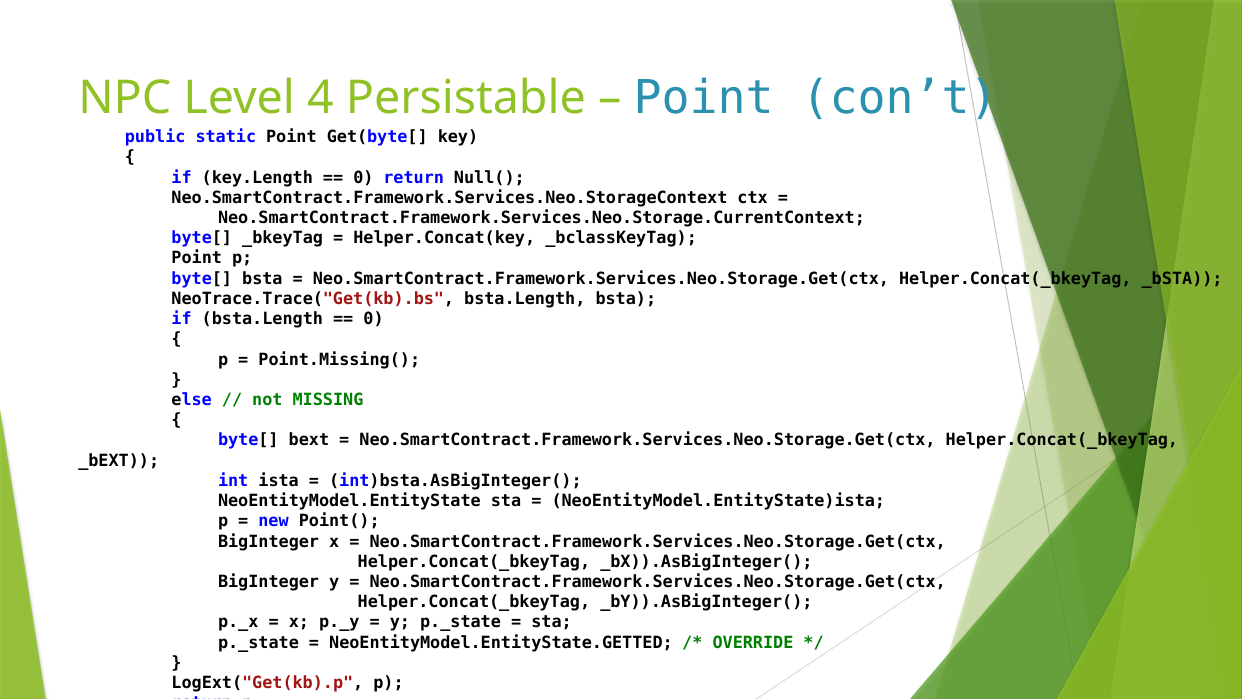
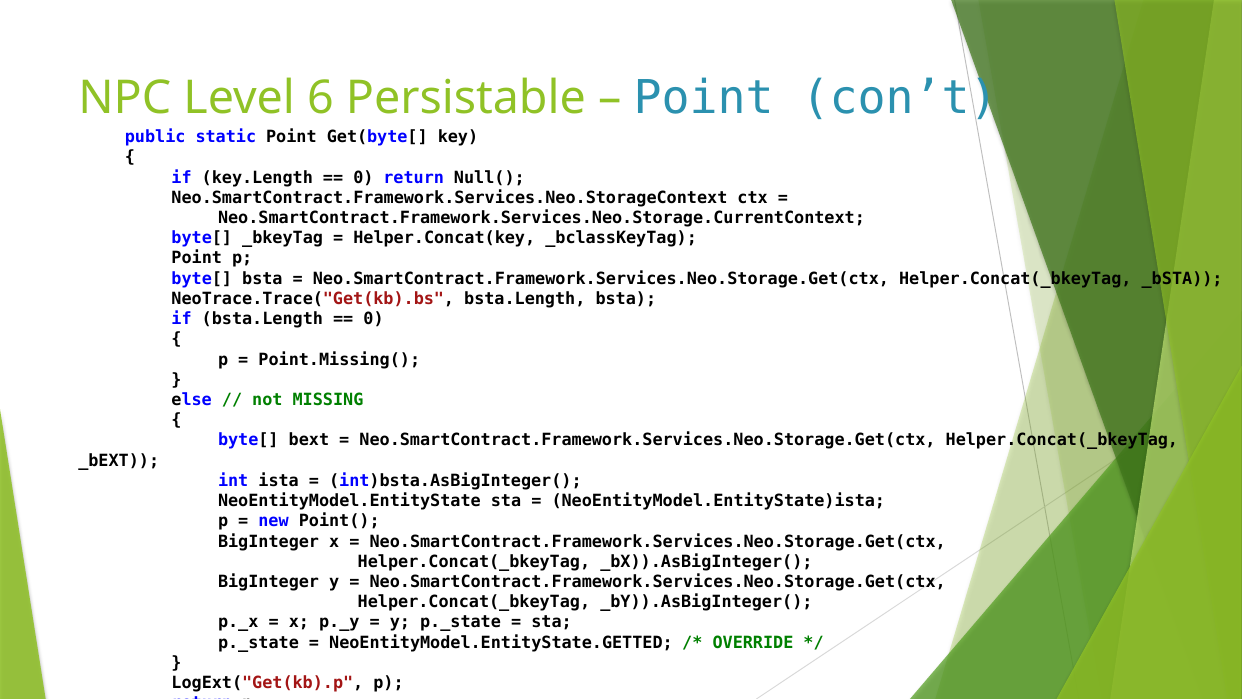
4: 4 -> 6 (320, 98)
